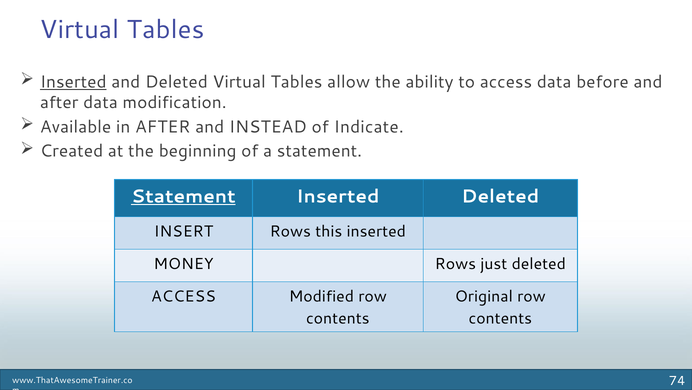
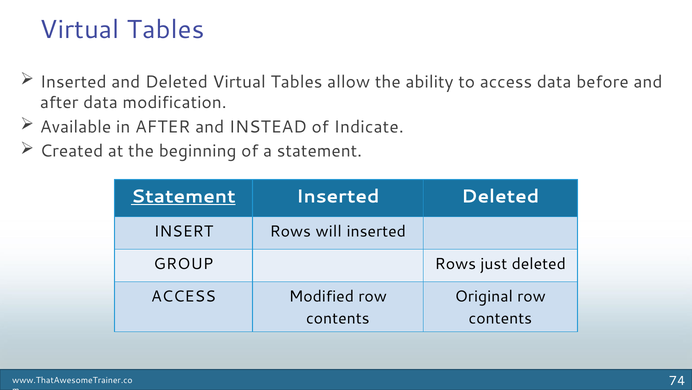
Inserted underline: present -> none (73, 82)
this: this -> will (329, 231)
MONEY: MONEY -> GROUP (183, 263)
